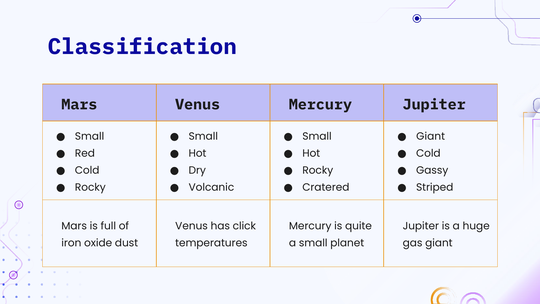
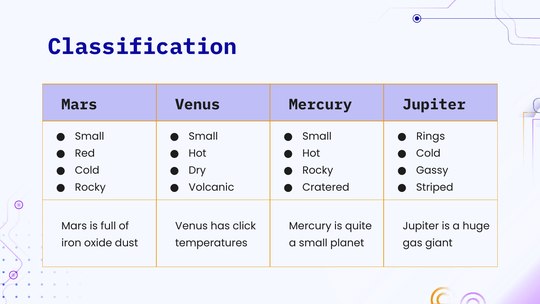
Giant: Giant -> Rings (431, 136)
